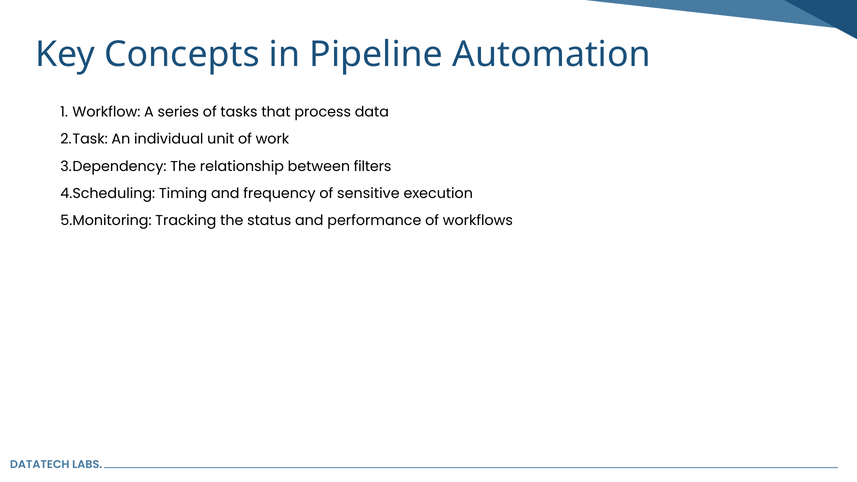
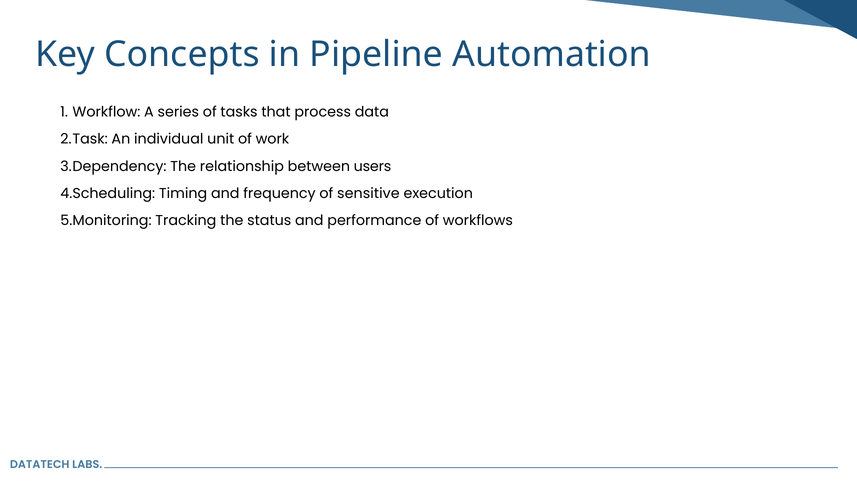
filters: filters -> users (372, 166)
